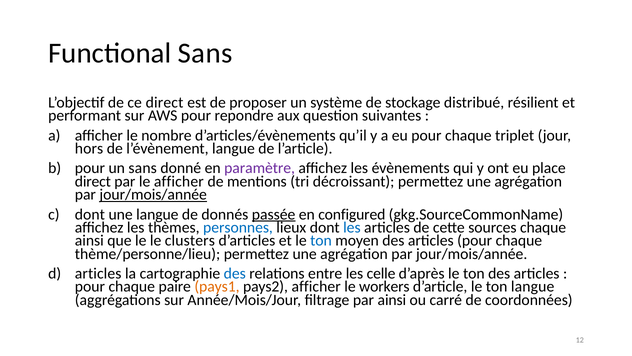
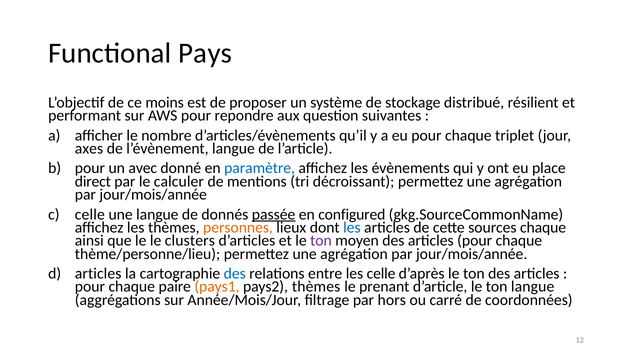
Functional Sans: Sans -> Pays (205, 53)
ce direct: direct -> moins (165, 102)
hors: hors -> axes (89, 148)
un sans: sans -> avec (143, 168)
paramètre colour: purple -> blue (260, 168)
le afficher: afficher -> calculer (179, 181)
jour/mois/année underline: present -> none (153, 194)
dont: dont -> celle (90, 214)
personnes colour: blue -> orange (238, 227)
ton colour: blue -> purple (321, 240)
pays2 afficher: afficher -> thèmes (316, 286)
workers: workers -> prenant (384, 286)
par ainsi: ainsi -> hors (392, 299)
